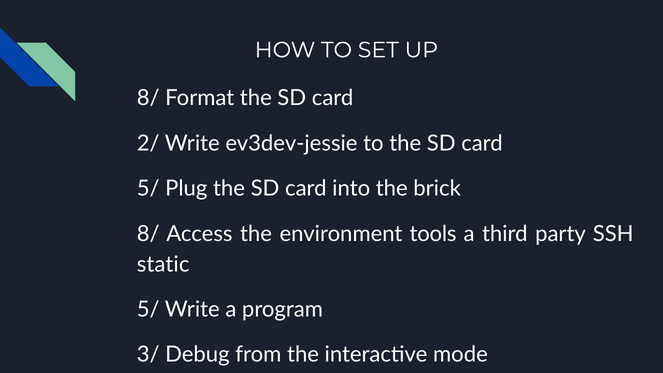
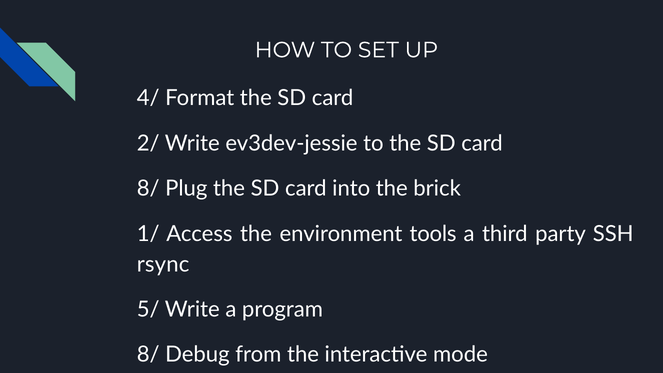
8/: 8/ -> 4/ (148, 98)
5/: 5/ -> 8/ (148, 188)
8/: 8/ -> 1/ (148, 234)
static: static -> rsync (163, 264)
3/: 3/ -> 8/ (148, 355)
